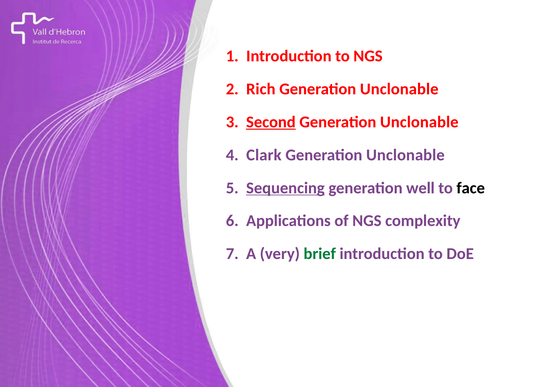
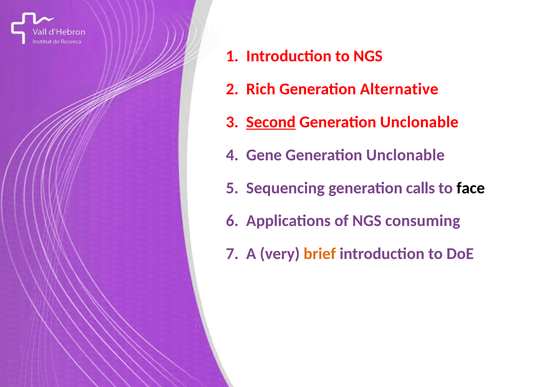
Unclonable: Unclonable -> Alternative (399, 89)
Clark: Clark -> Gene (264, 155)
Sequencing underline: present -> none (285, 188)
well: well -> calls (421, 188)
complexity: complexity -> consuming (423, 221)
brief colour: green -> orange (320, 254)
